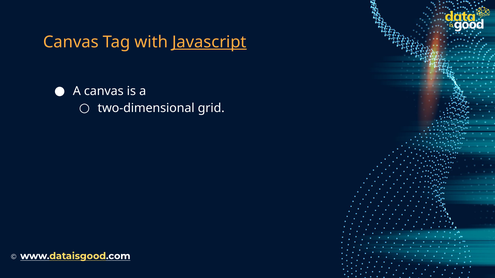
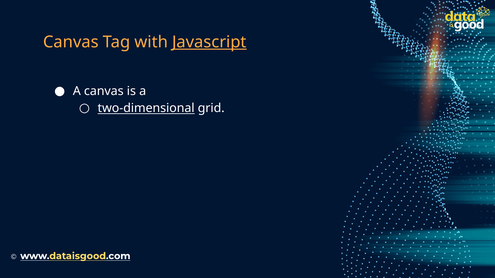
two-dimensional underline: none -> present (146, 108)
